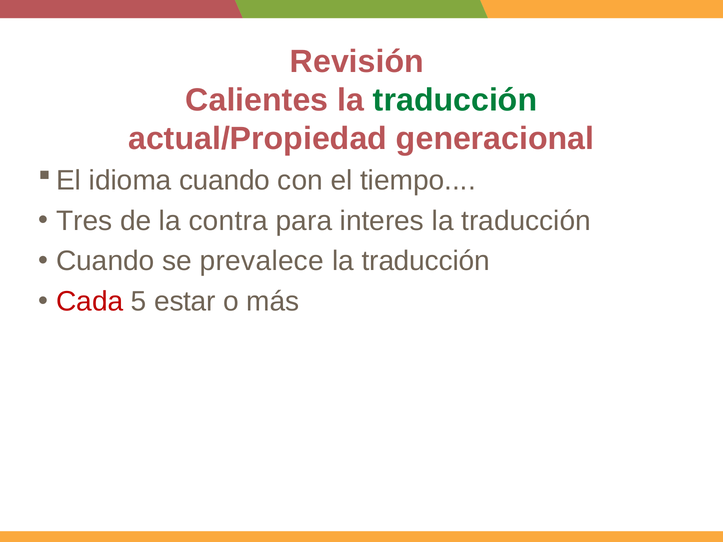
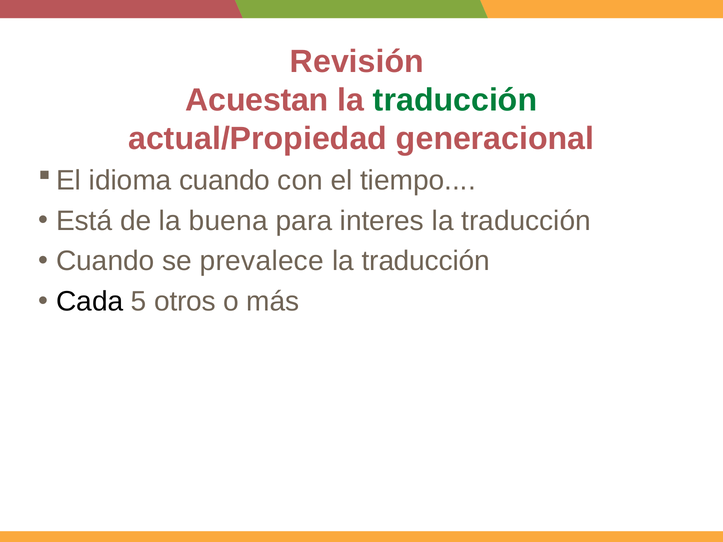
Calientes: Calientes -> Acuestan (257, 100)
Tres: Tres -> Está (84, 221)
contra: contra -> buena (228, 221)
Cada colour: red -> black (90, 302)
estar: estar -> otros (185, 302)
